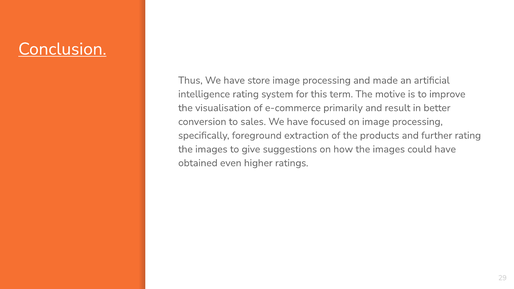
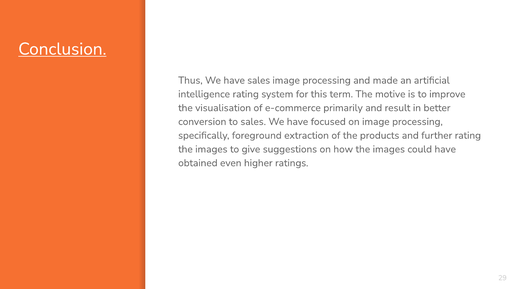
have store: store -> sales (259, 80)
